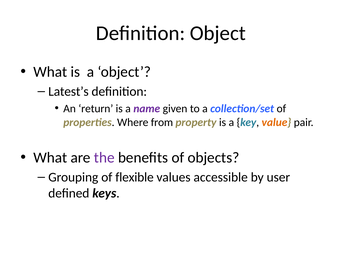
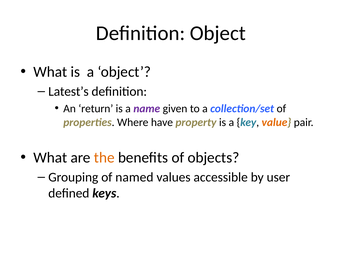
from: from -> have (162, 122)
the colour: purple -> orange (104, 157)
flexible: flexible -> named (134, 177)
